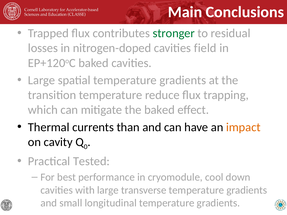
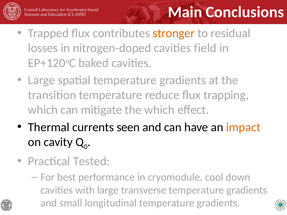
stronger colour: green -> orange (174, 33)
the baked: baked -> which (159, 110)
than: than -> seen (128, 127)
